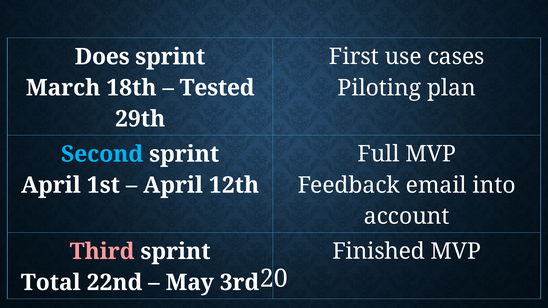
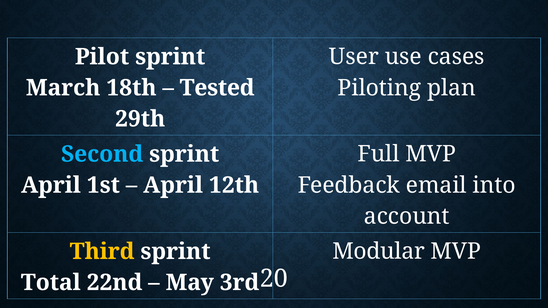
Does: Does -> Pilot (102, 57)
First: First -> User (354, 57)
Third colour: pink -> yellow (102, 252)
Finished: Finished -> Modular (379, 252)
